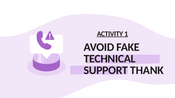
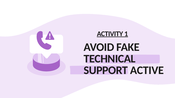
THANK: THANK -> ACTIVE (147, 71)
